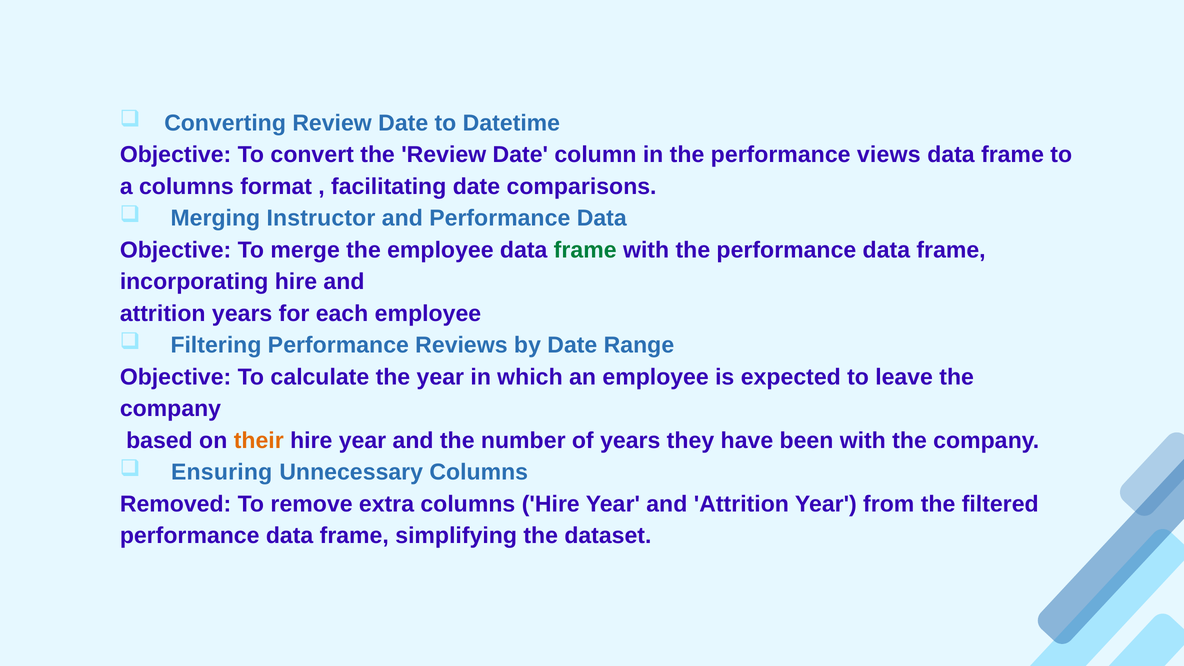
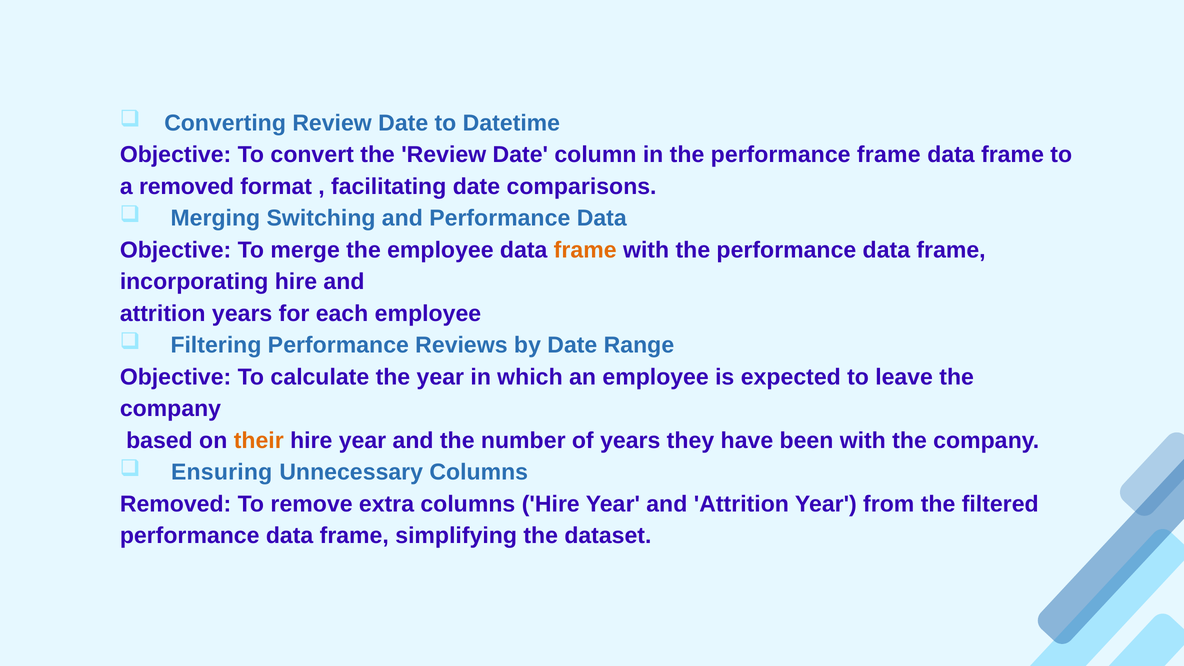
performance views: views -> frame (889, 155)
a columns: columns -> removed (186, 187)
Instructor: Instructor -> Switching (321, 218)
frame colour: green -> orange (585, 250)
